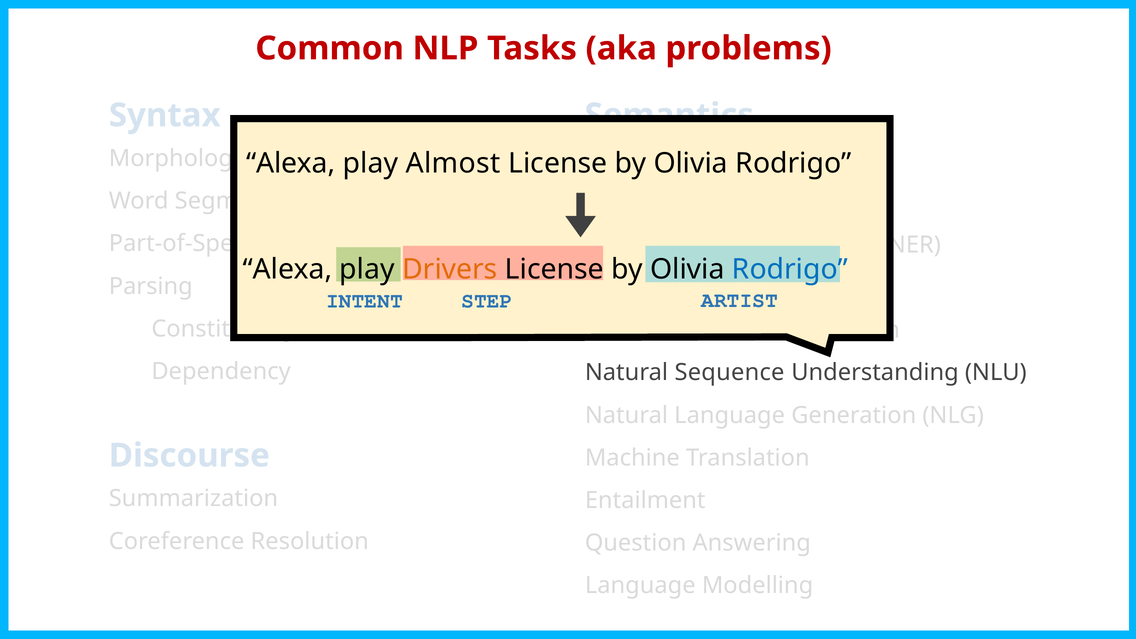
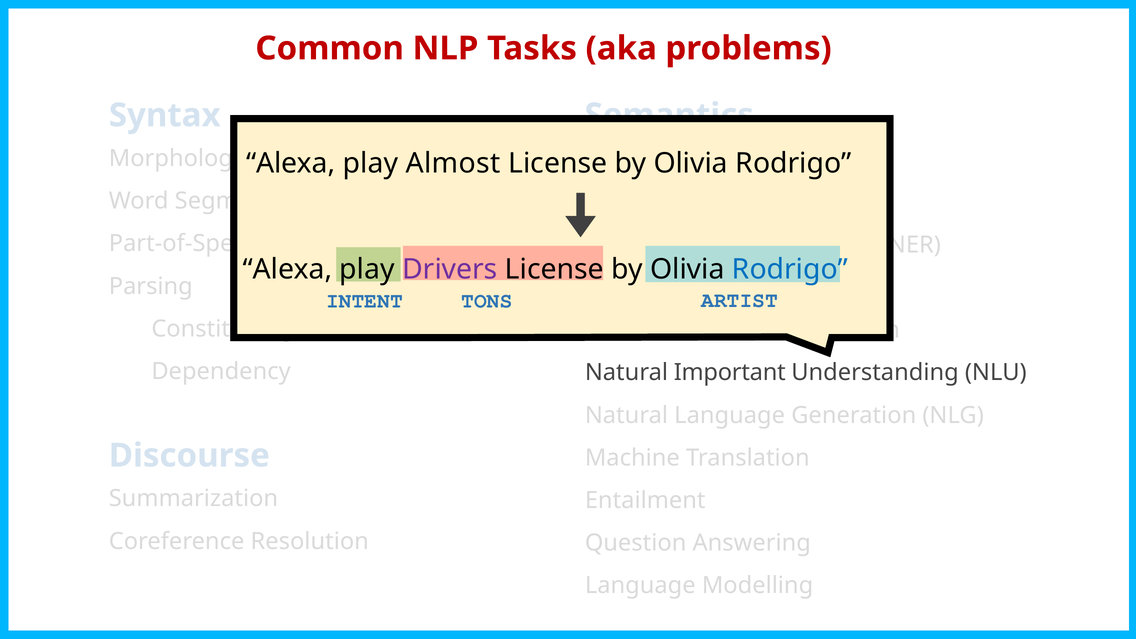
Drivers colour: orange -> purple (450, 269)
STEP: STEP -> TONS (487, 301)
Sequence: Sequence -> Important (730, 373)
